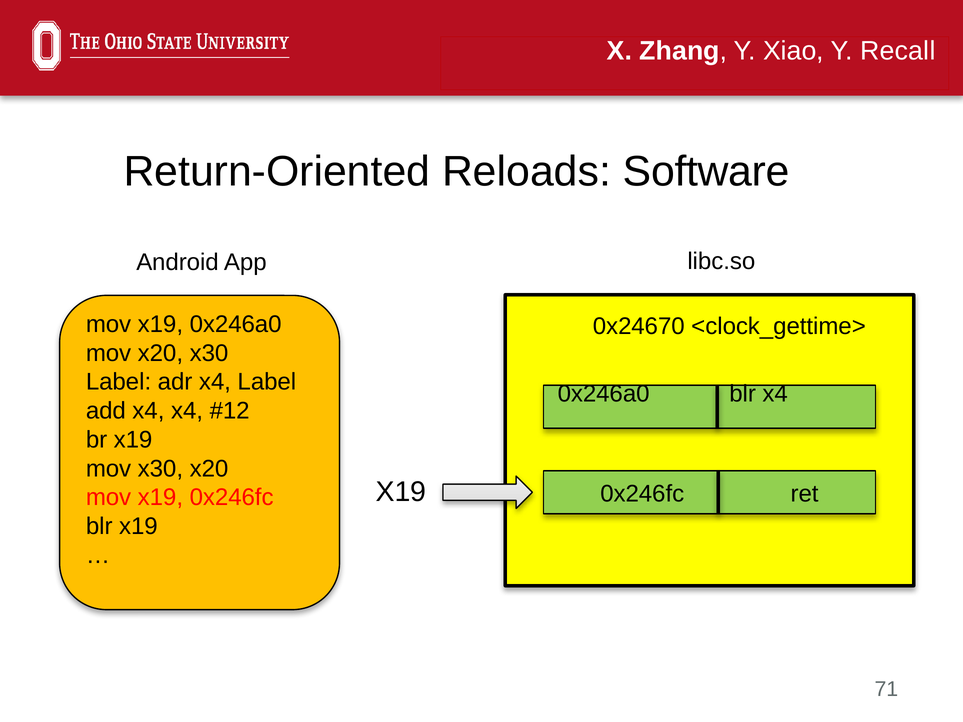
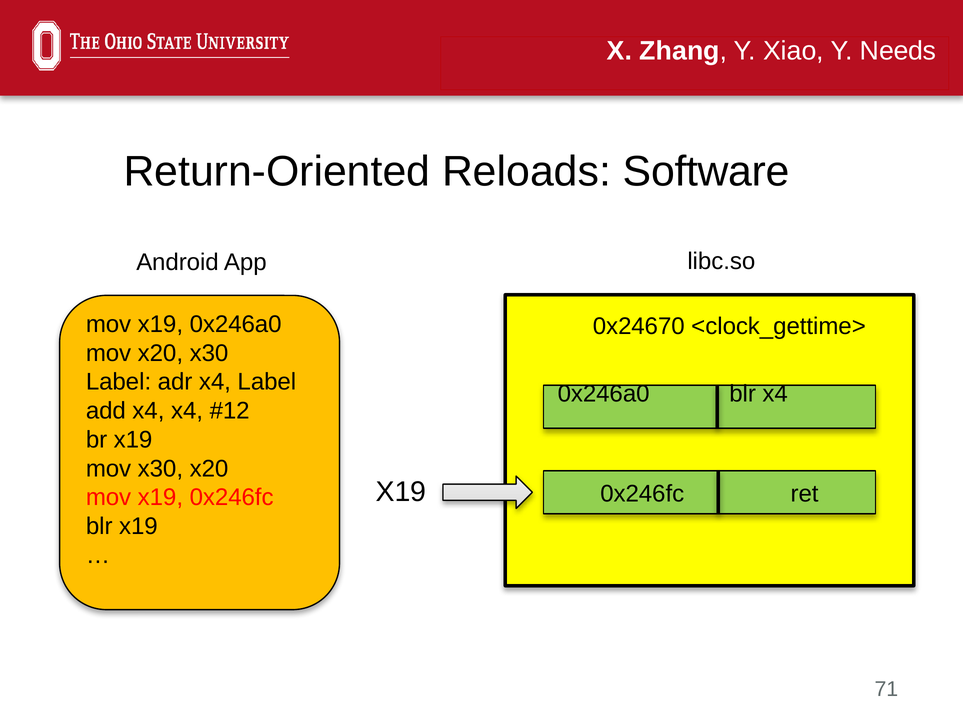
Recall: Recall -> Needs (898, 51)
